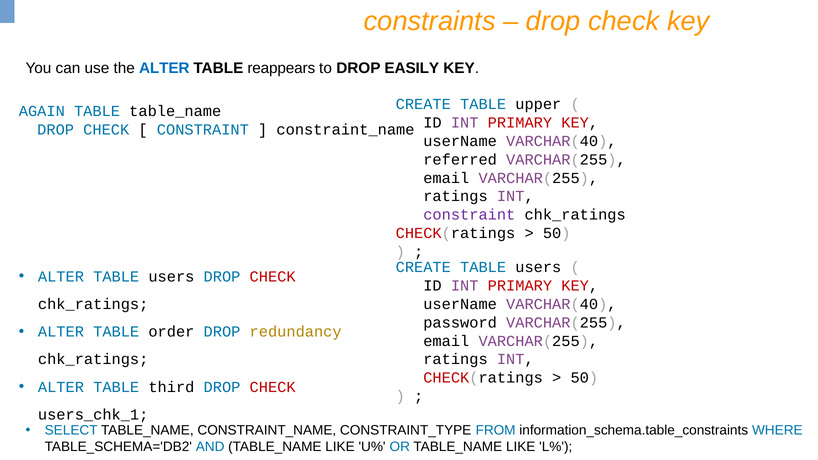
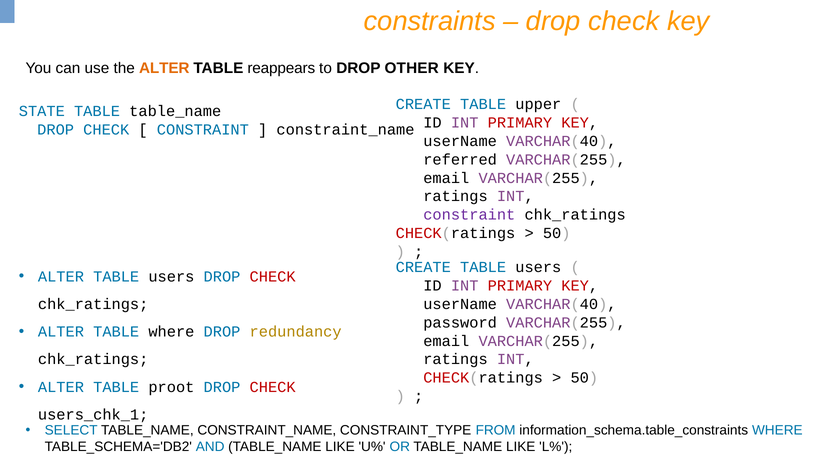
ALTER colour: blue -> orange (164, 68)
EASILY: EASILY -> OTHER (412, 68)
AGAIN: AGAIN -> STATE (42, 111)
TABLE order: order -> where (171, 332)
third: third -> proot (171, 387)
